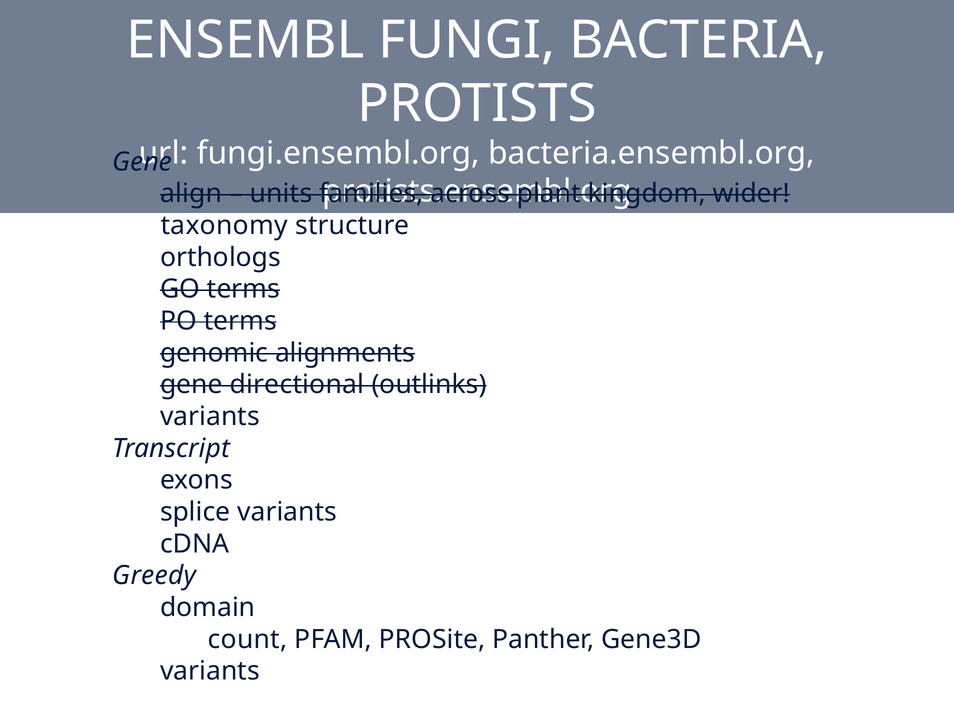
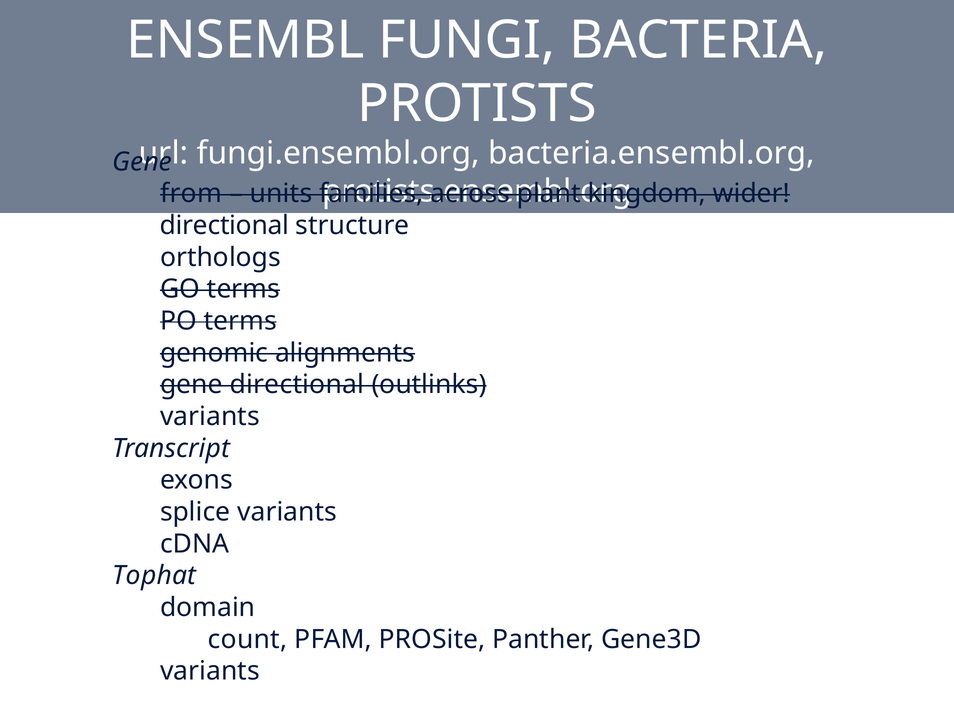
align: align -> from (191, 194)
taxonomy: taxonomy -> directional (224, 225)
Greedy: Greedy -> Tophat (154, 575)
